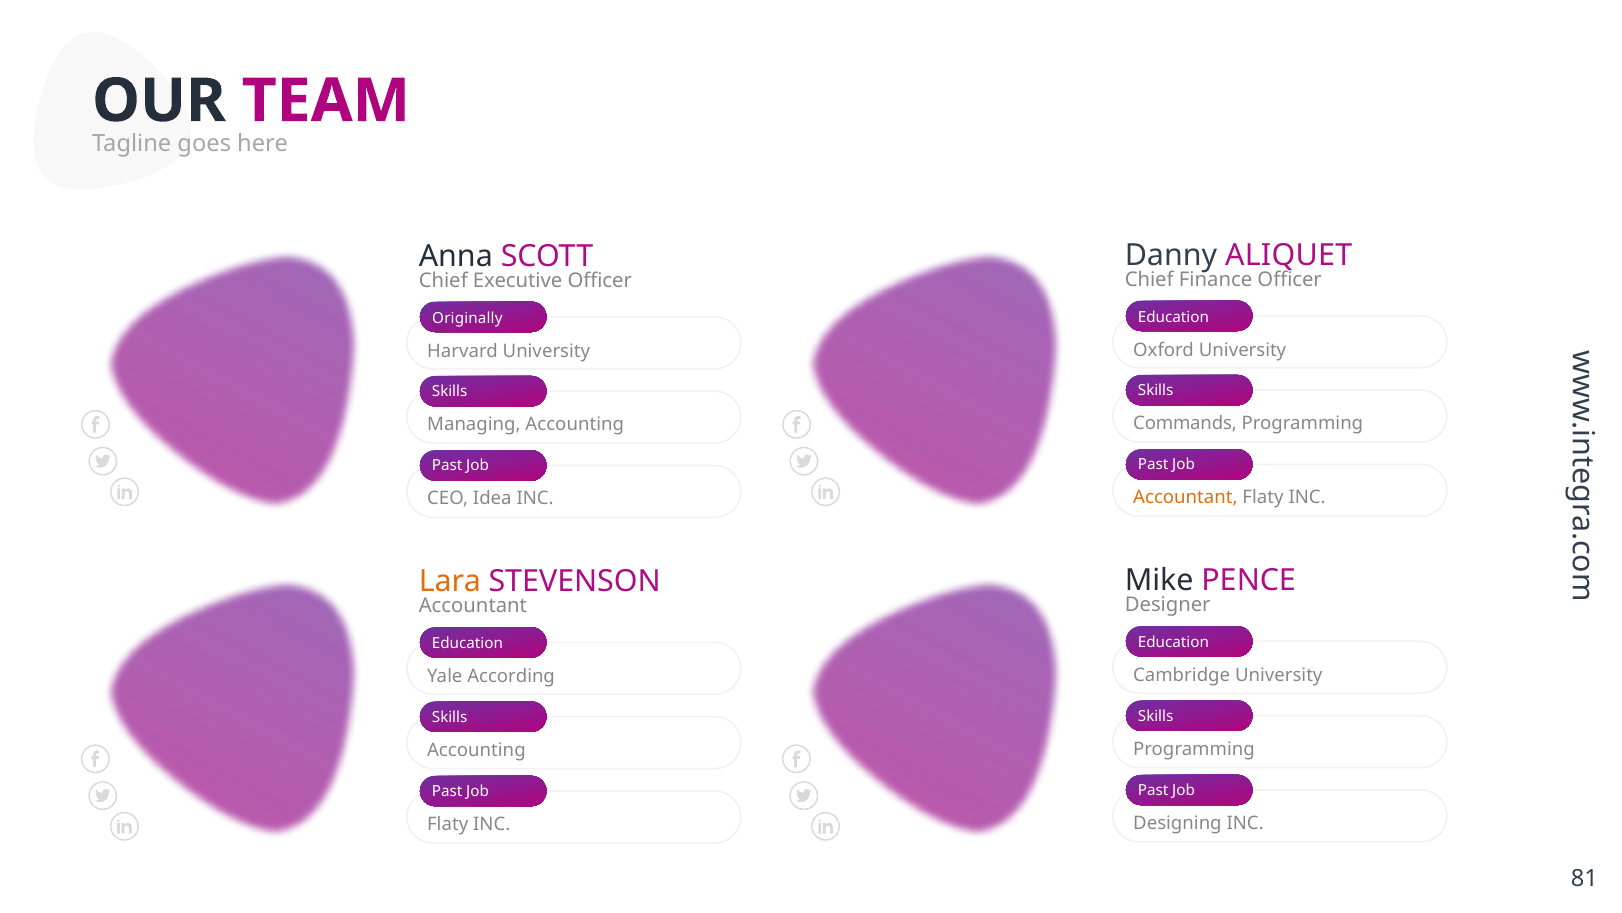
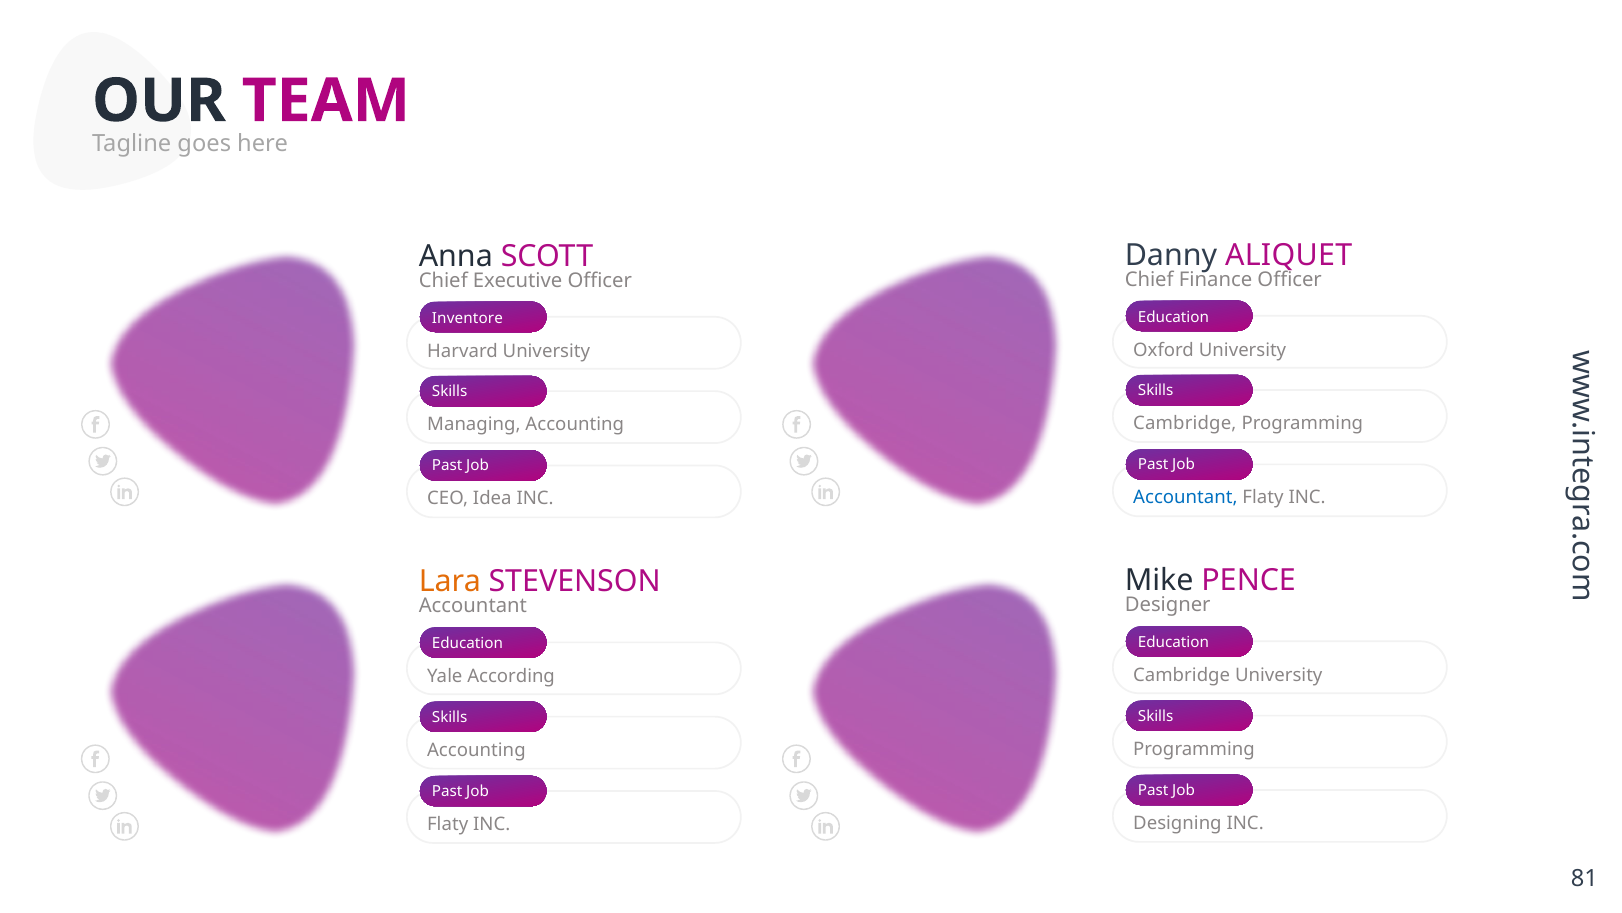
Originally: Originally -> Inventore (467, 318)
Commands: Commands -> Cambridge (1185, 423)
Accountant colour: orange -> blue (1185, 497)
